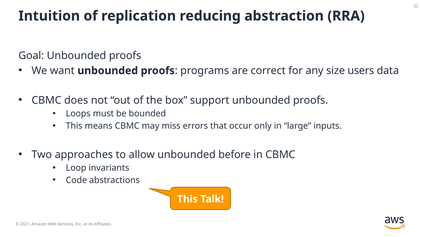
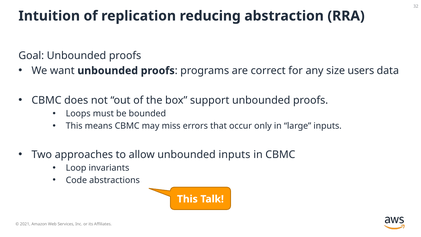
unbounded before: before -> inputs (234, 155)
